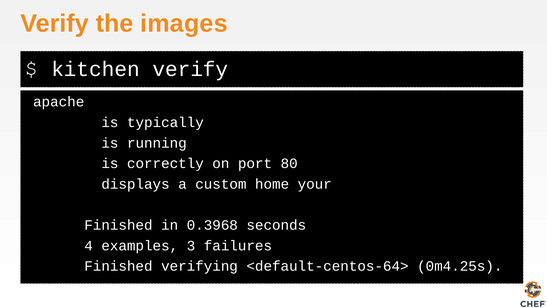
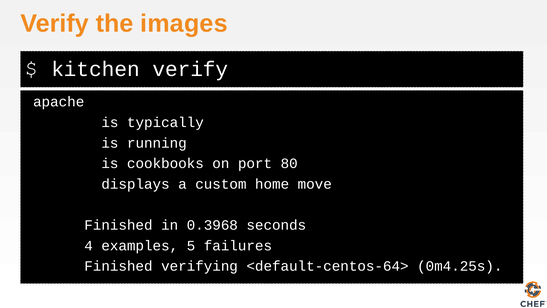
correctly: correctly -> cookbooks (165, 163)
your: your -> move (315, 184)
3: 3 -> 5 (191, 245)
